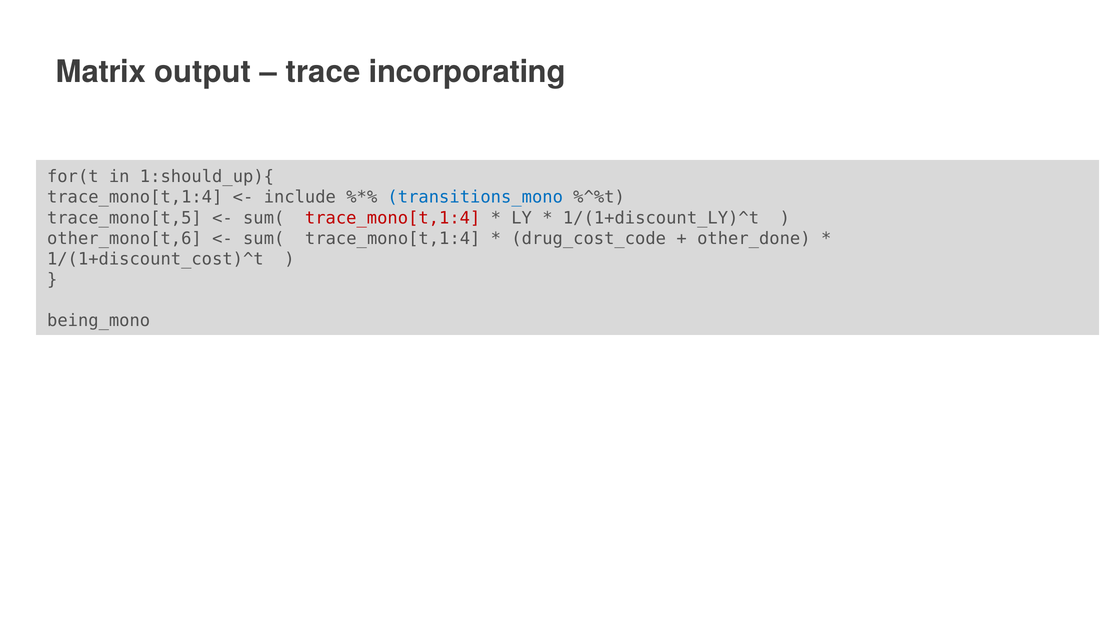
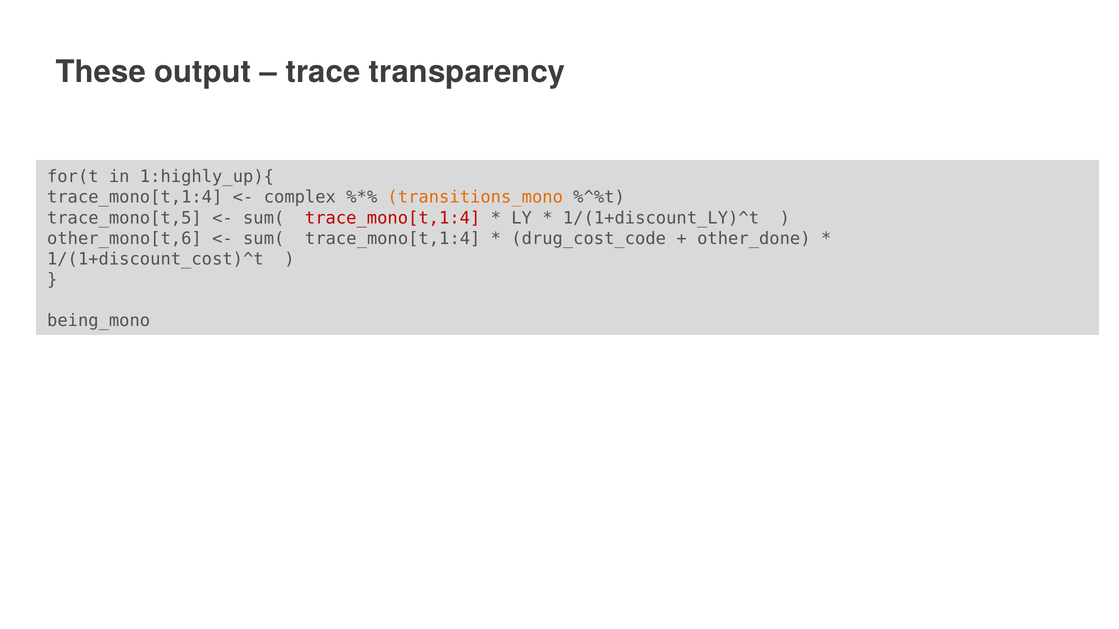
Matrix: Matrix -> These (101, 72)
incorporating: incorporating -> transparency (467, 72)
1:should_up){: 1:should_up){ -> 1:highly_up){ (207, 177)
include: include -> complex (300, 197)
transitions_mono colour: blue -> orange (475, 197)
